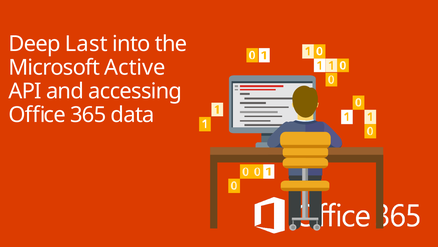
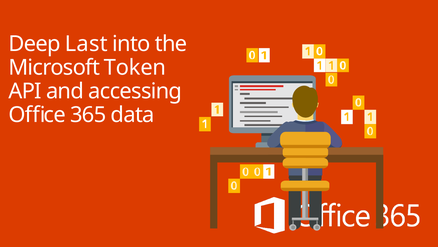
Active: Active -> Token (135, 67)
